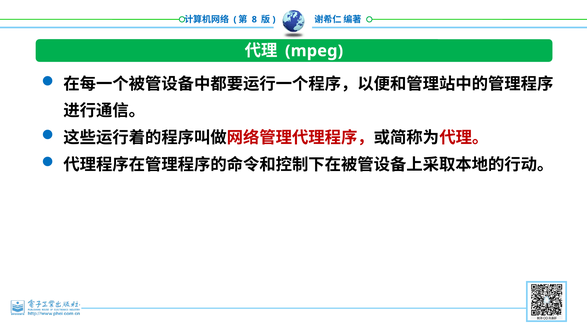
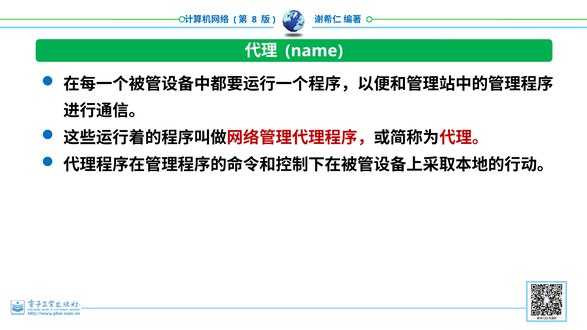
mpeg: mpeg -> name (314, 51)
